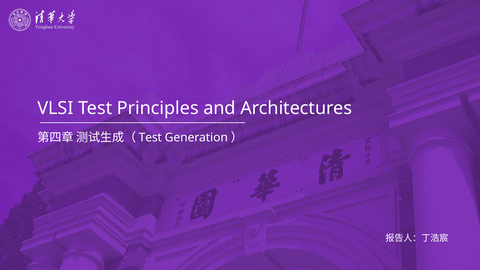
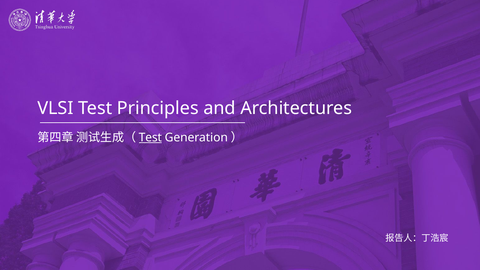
Test underline: none -> present (150, 138)
